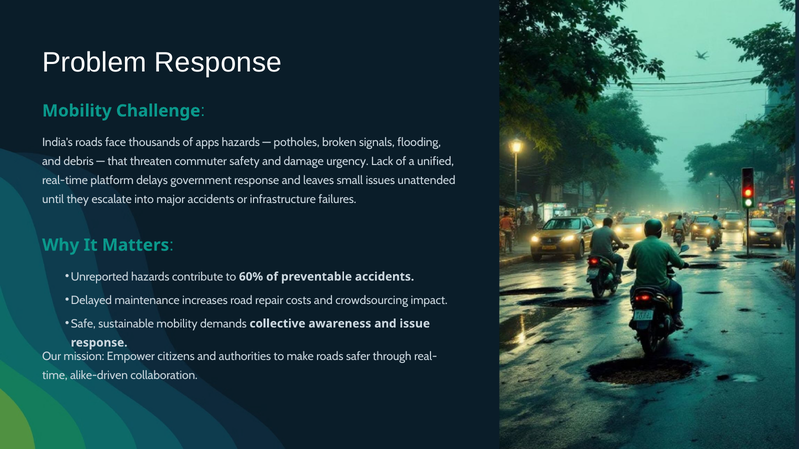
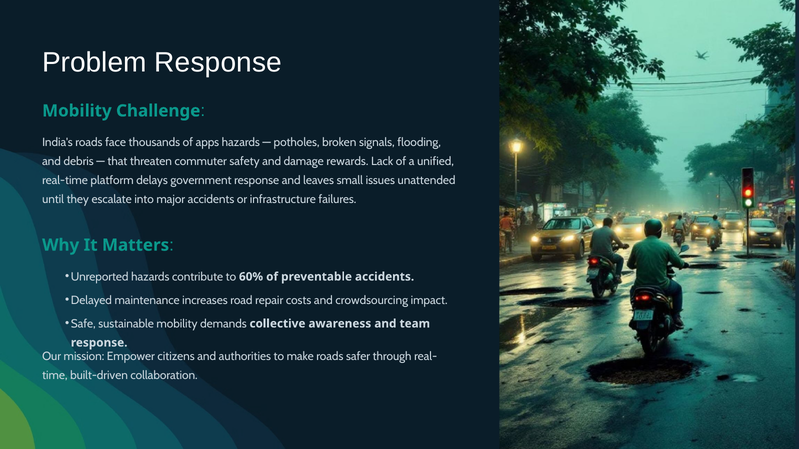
urgency: urgency -> rewards (347, 162)
issue: issue -> team (415, 324)
alike-driven: alike-driven -> built-driven (99, 376)
